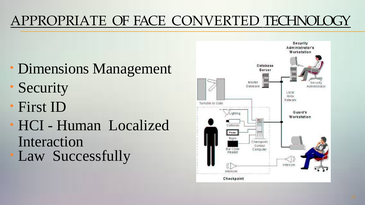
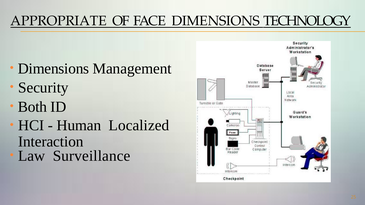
FACE CONVERTED: CONVERTED -> DIMENSIONS (216, 21)
First: First -> Both (32, 107)
Successfully: Successfully -> Surveillance (92, 156)
